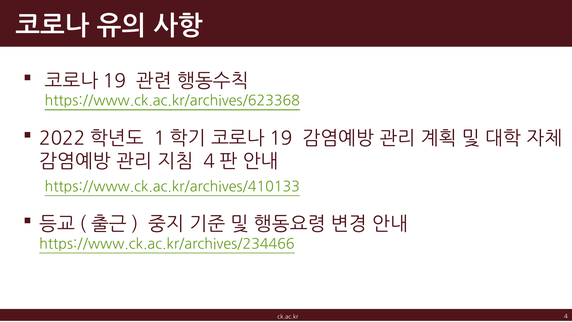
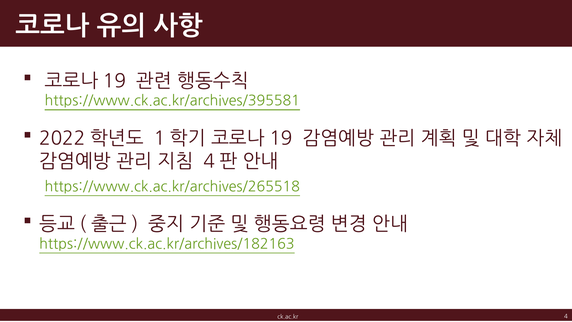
https://www.ck.ac.kr/archives/623368: https://www.ck.ac.kr/archives/623368 -> https://www.ck.ac.kr/archives/395581 (172, 101)
https://www.ck.ac.kr/archives/410133: https://www.ck.ac.kr/archives/410133 -> https://www.ck.ac.kr/archives/265518 (172, 187)
https://www.ck.ac.kr/archives/234466: https://www.ck.ac.kr/archives/234466 -> https://www.ck.ac.kr/archives/182163 (167, 244)
